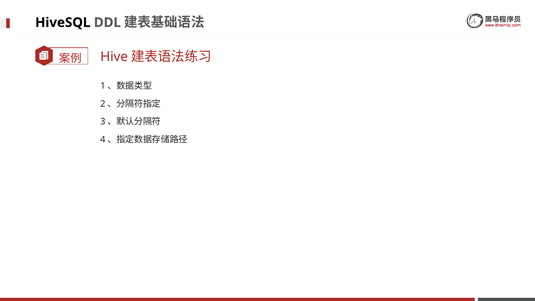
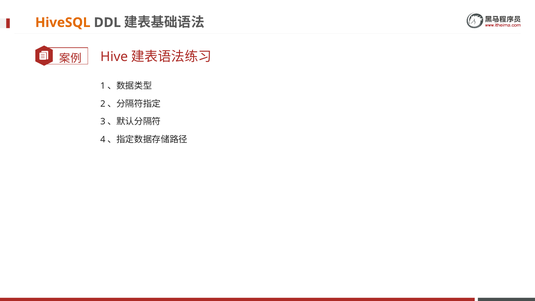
HiveSQL colour: black -> orange (63, 23)
